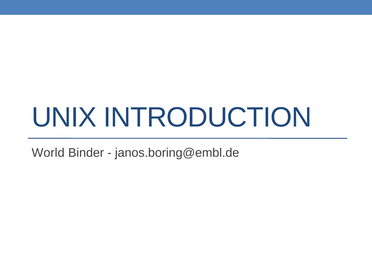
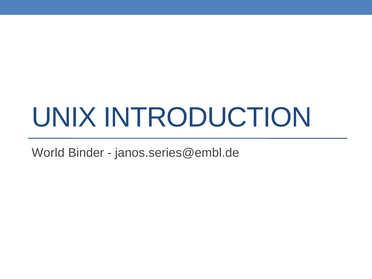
janos.boring@embl.de: janos.boring@embl.de -> janos.series@embl.de (177, 153)
